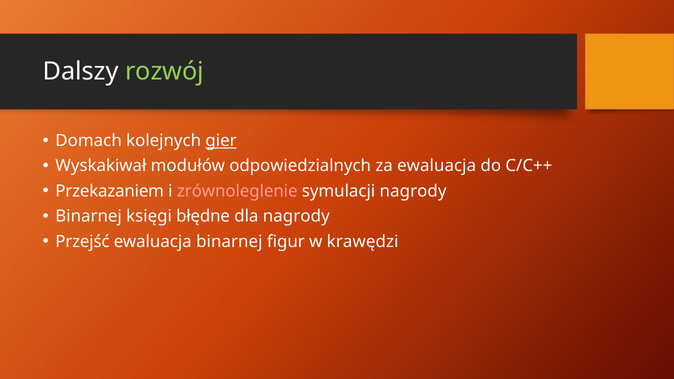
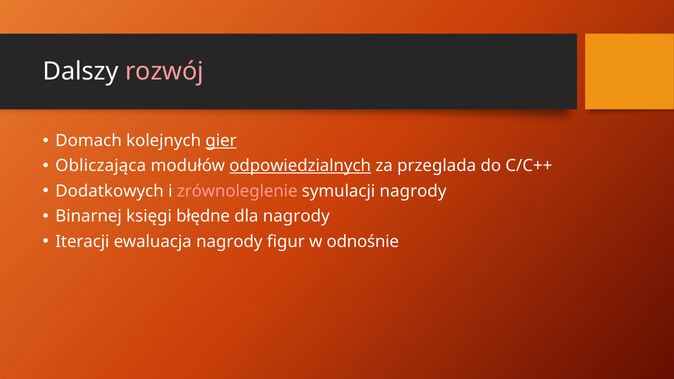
rozwój colour: light green -> pink (165, 71)
Wyskakiwał: Wyskakiwał -> Obliczająca (101, 166)
odpowiedzialnych underline: none -> present (300, 166)
za ewaluacja: ewaluacja -> przeglada (437, 166)
Przekazaniem: Przekazaniem -> Dodatkowych (110, 191)
Przejść: Przejść -> Iteracji (82, 242)
ewaluacja binarnej: binarnej -> nagrody (229, 242)
krawędzi: krawędzi -> odnośnie (363, 242)
